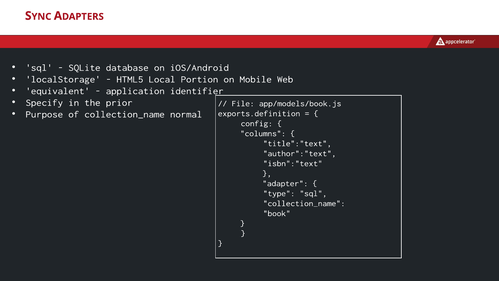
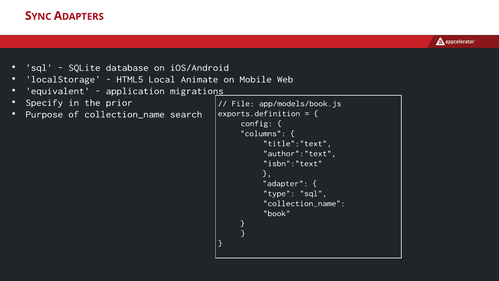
Portion: Portion -> Animate (200, 79)
identifier: identifier -> migrations (197, 91)
normal: normal -> search (186, 114)
